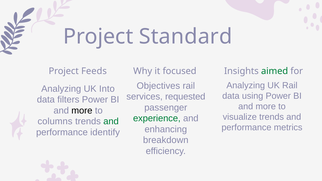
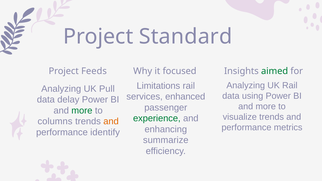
Objectives: Objectives -> Limitations (158, 86)
Into: Into -> Pull (107, 89)
requested: requested -> enhanced (185, 97)
filters: filters -> delay (68, 100)
more colour: black -> green (82, 111)
and colour: green -> orange (111, 121)
breakdown: breakdown -> summarize (166, 140)
